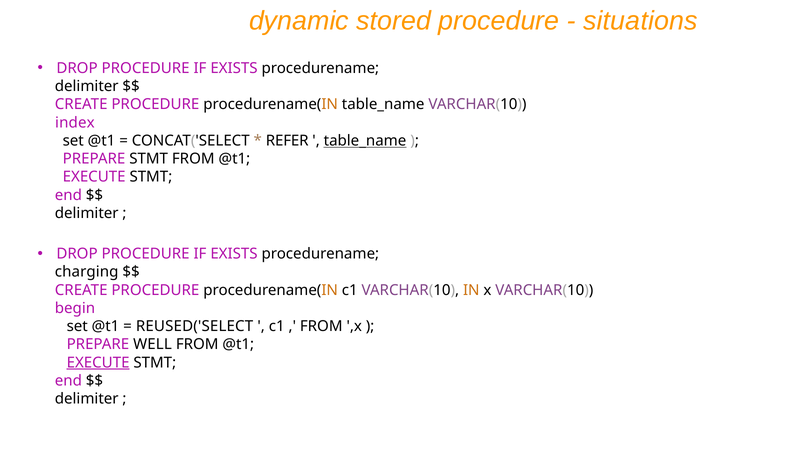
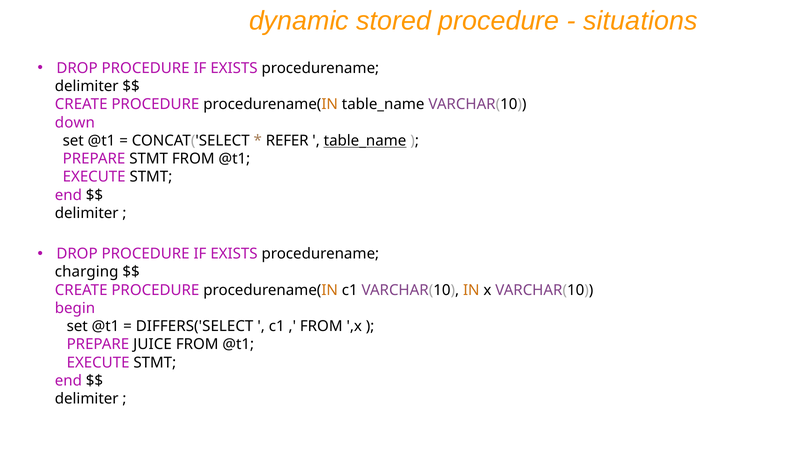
index: index -> down (75, 123)
REUSED('SELECT: REUSED('SELECT -> DIFFERS('SELECT (195, 326)
WELL: WELL -> JUICE (153, 344)
EXECUTE underline: present -> none (98, 362)
